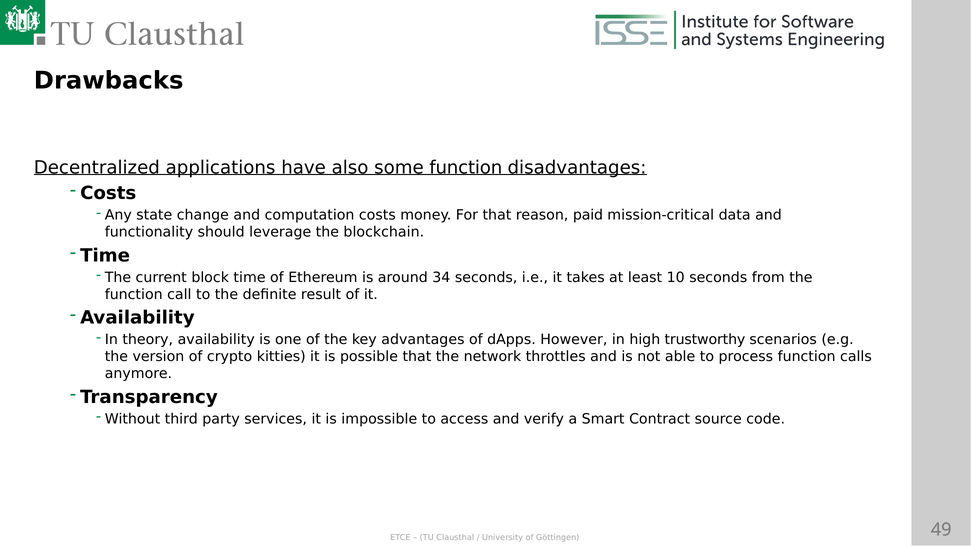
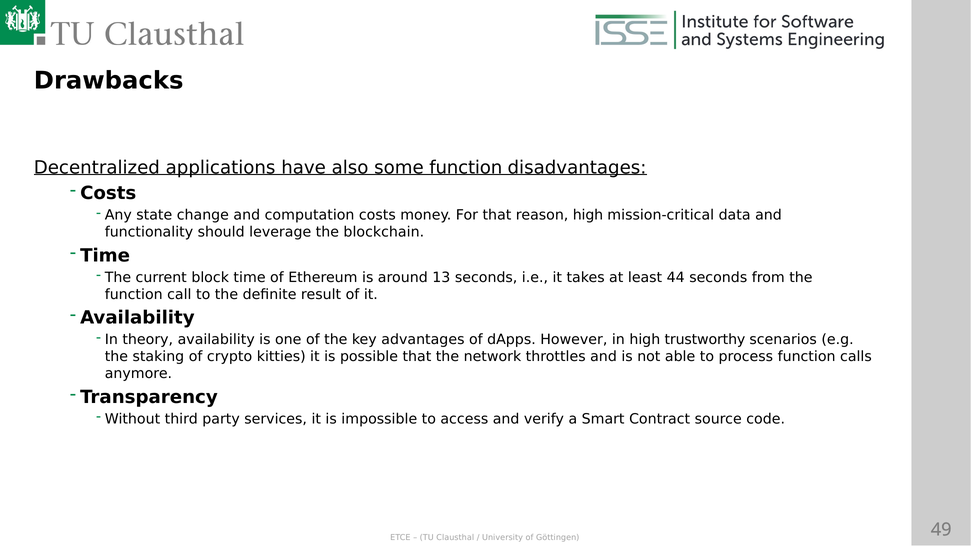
reason paid: paid -> high (588, 215)
34: 34 -> 13 (441, 278)
10: 10 -> 44 (676, 278)
version: version -> staking (158, 357)
